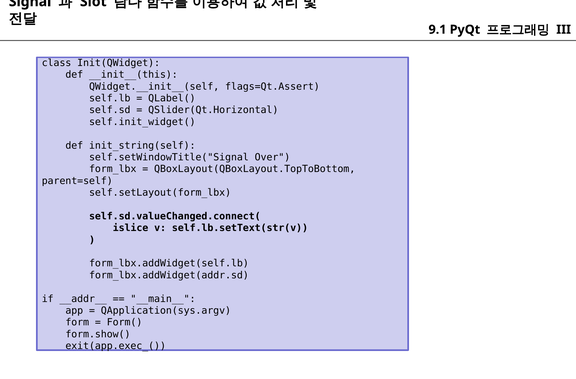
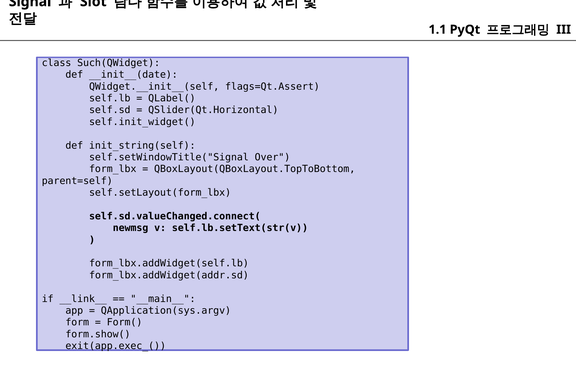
9.1: 9.1 -> 1.1 (437, 30)
Init(QWidget: Init(QWidget -> Such(QWidget (119, 63)
__init__(this: __init__(this -> __init__(date (133, 75)
islice: islice -> newmsg (131, 228)
__addr__: __addr__ -> __link__ (83, 298)
